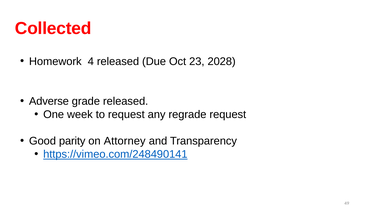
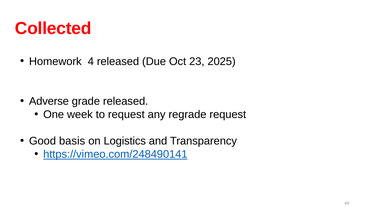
2028: 2028 -> 2025 (222, 61)
parity: parity -> basis (72, 141)
Attorney: Attorney -> Logistics (125, 141)
